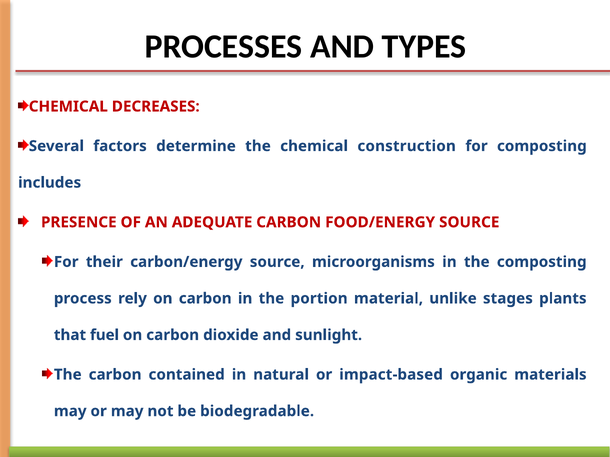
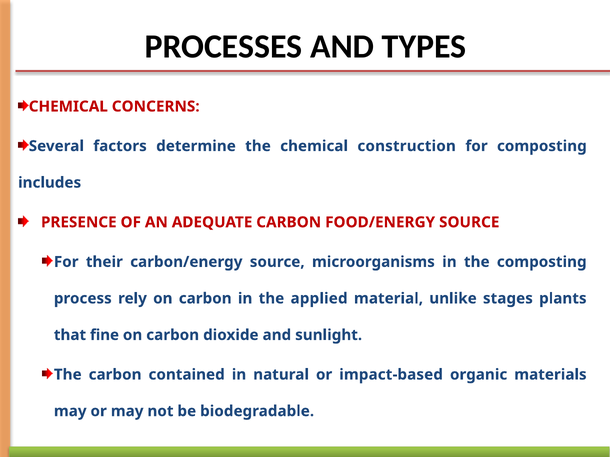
DECREASES: DECREASES -> CONCERNS (156, 107)
portion: portion -> applied (319, 299)
fuel: fuel -> fine (105, 335)
